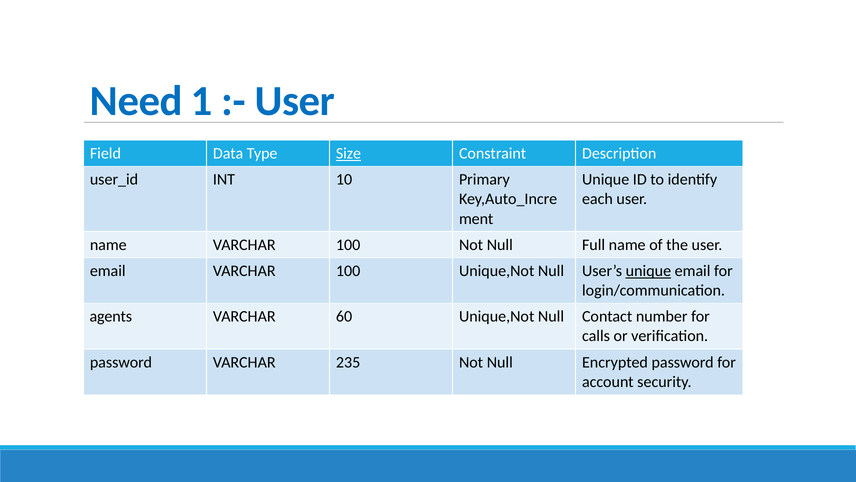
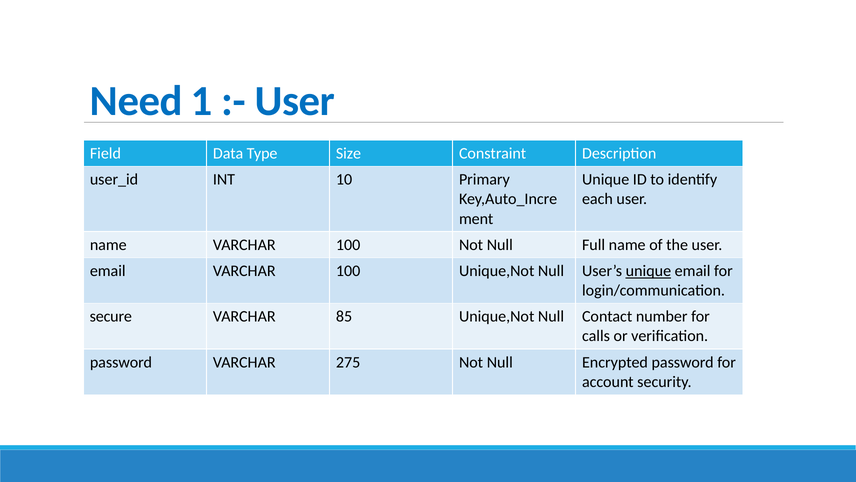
Size underline: present -> none (348, 153)
agents: agents -> secure (111, 316)
60: 60 -> 85 (344, 316)
235: 235 -> 275 (348, 362)
